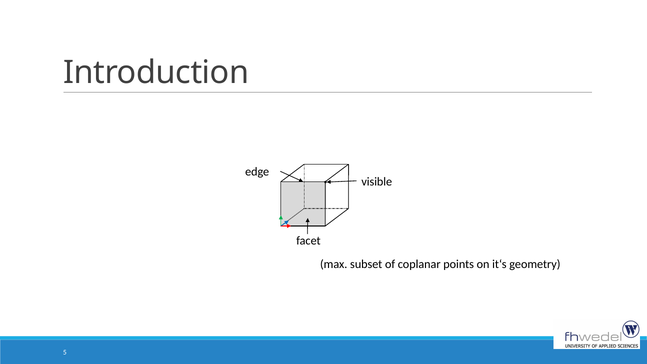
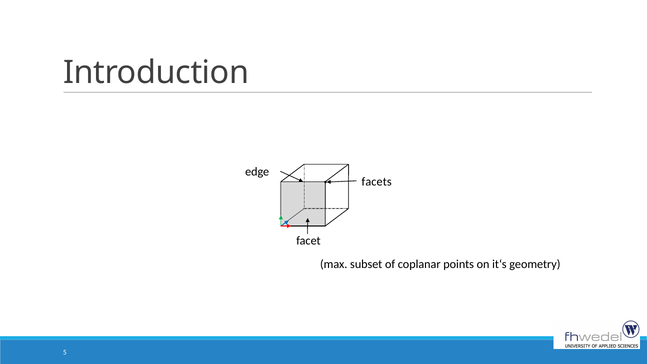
visible: visible -> facets (377, 181)
